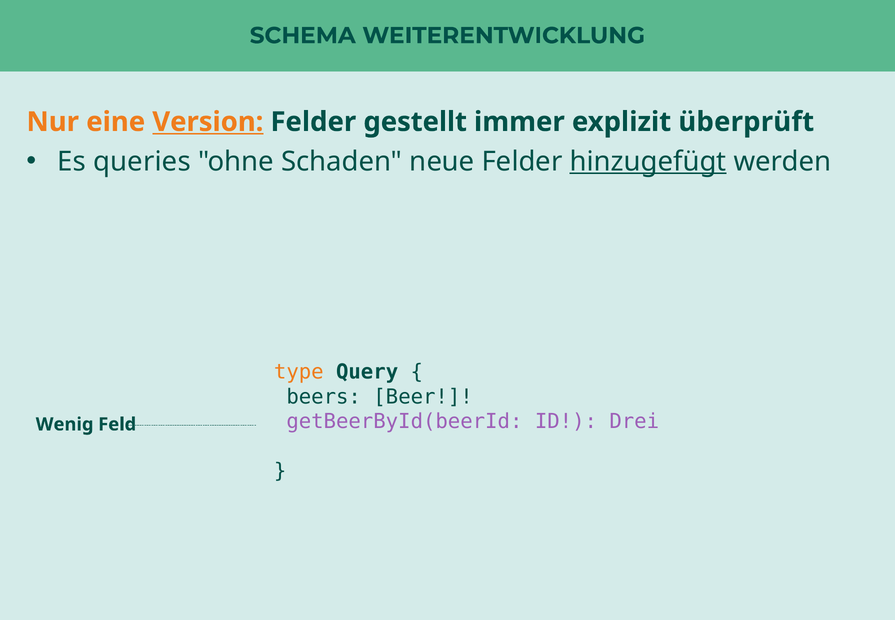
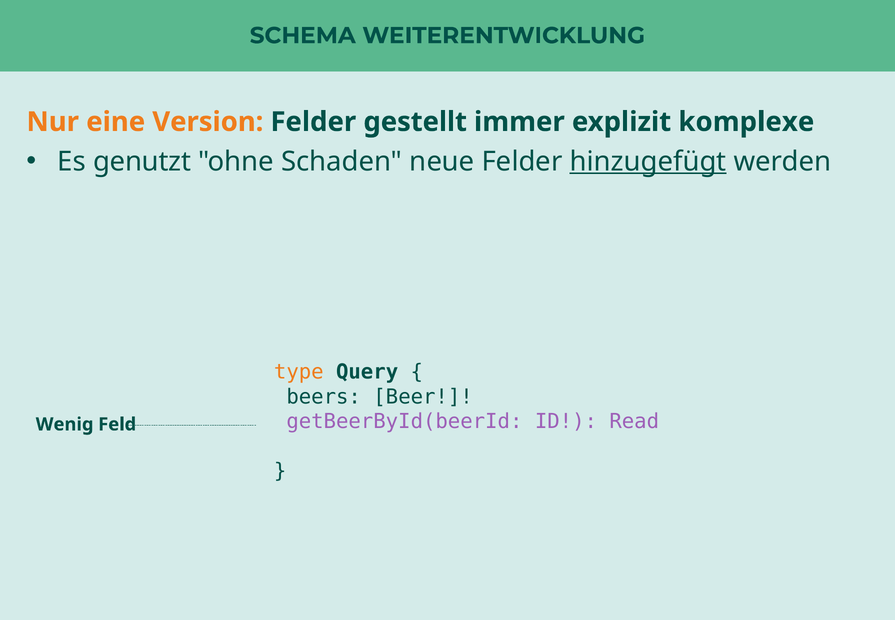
Version underline: present -> none (208, 122)
überprüft: überprüft -> komplexe (746, 122)
queries: queries -> genutzt (142, 161)
Drei: Drei -> Read (634, 421)
